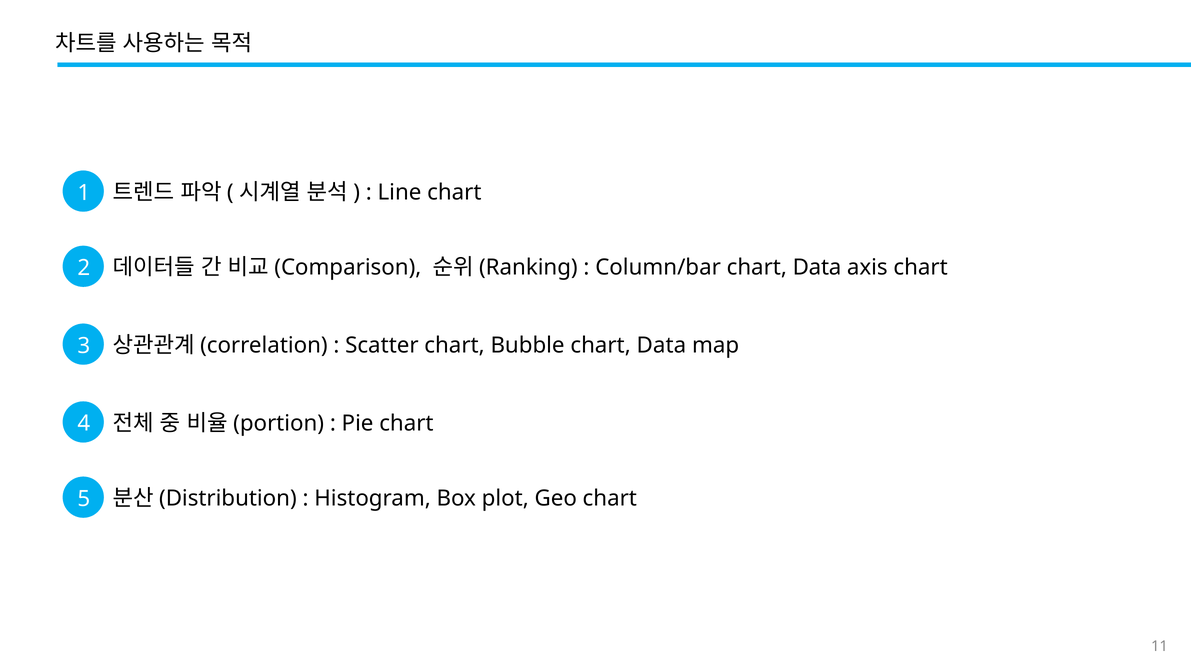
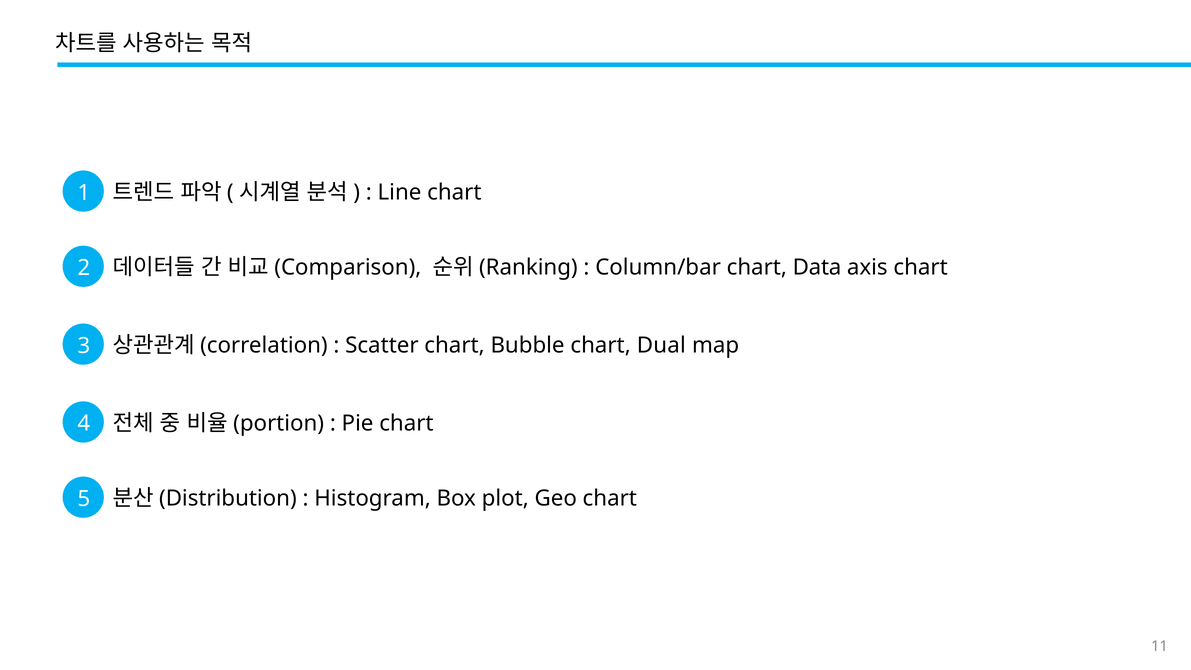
Bubble chart Data: Data -> Dual (661, 345)
